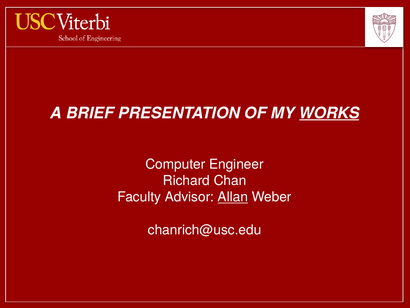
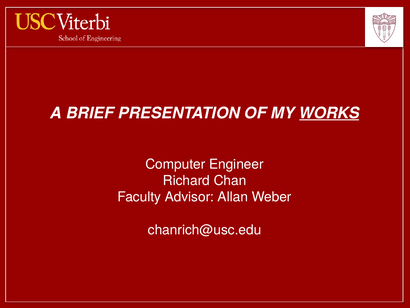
Allan underline: present -> none (233, 197)
